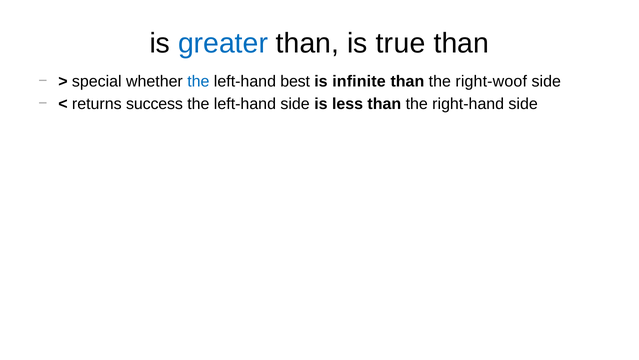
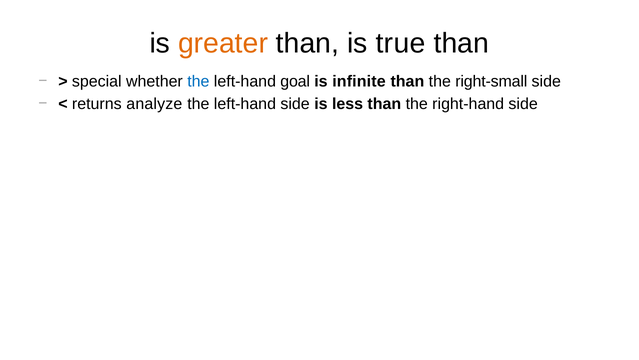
greater colour: blue -> orange (223, 43)
best: best -> goal (295, 81)
right-woof: right-woof -> right-small (491, 81)
success: success -> analyze (154, 104)
